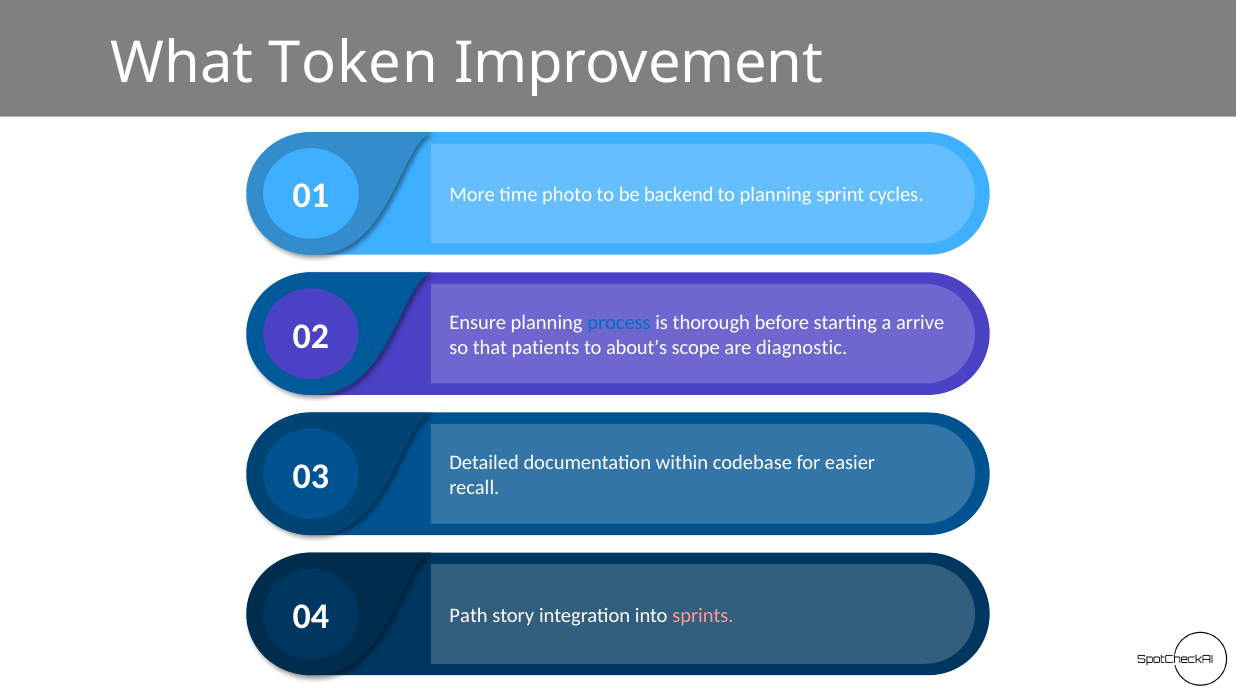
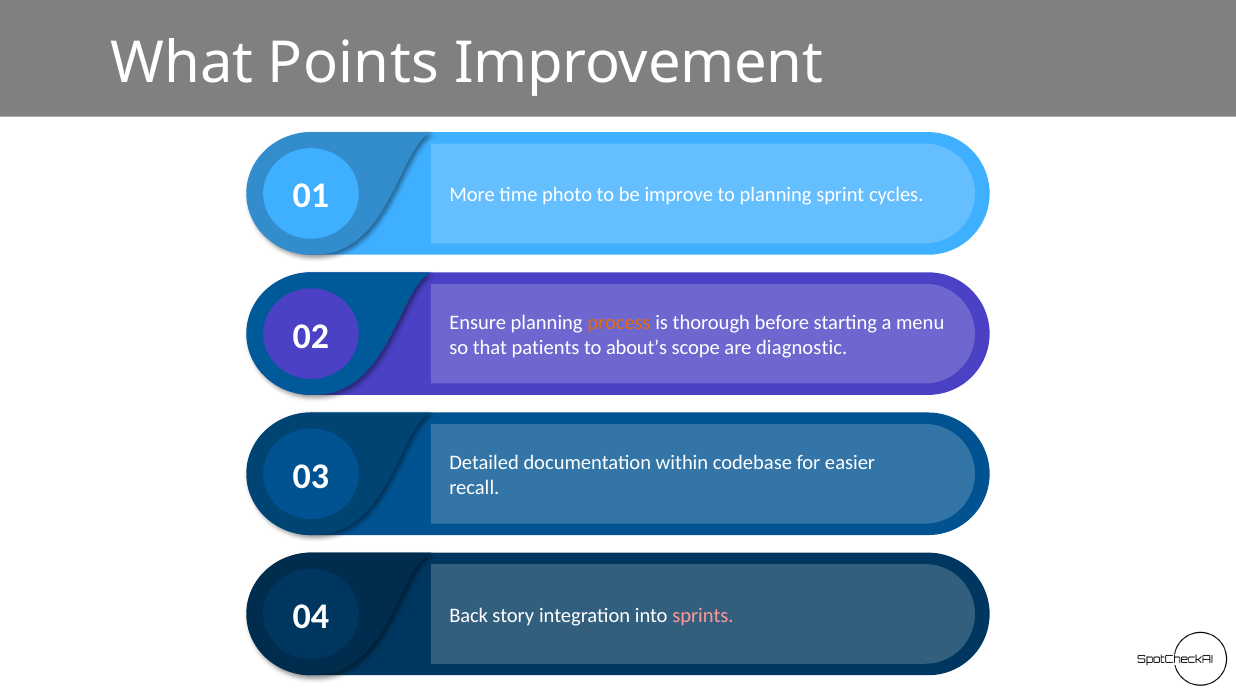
Token: Token -> Points (353, 63)
backend: backend -> improve (679, 195)
process colour: blue -> orange (619, 323)
arrive: arrive -> menu (920, 323)
Path: Path -> Back (469, 616)
